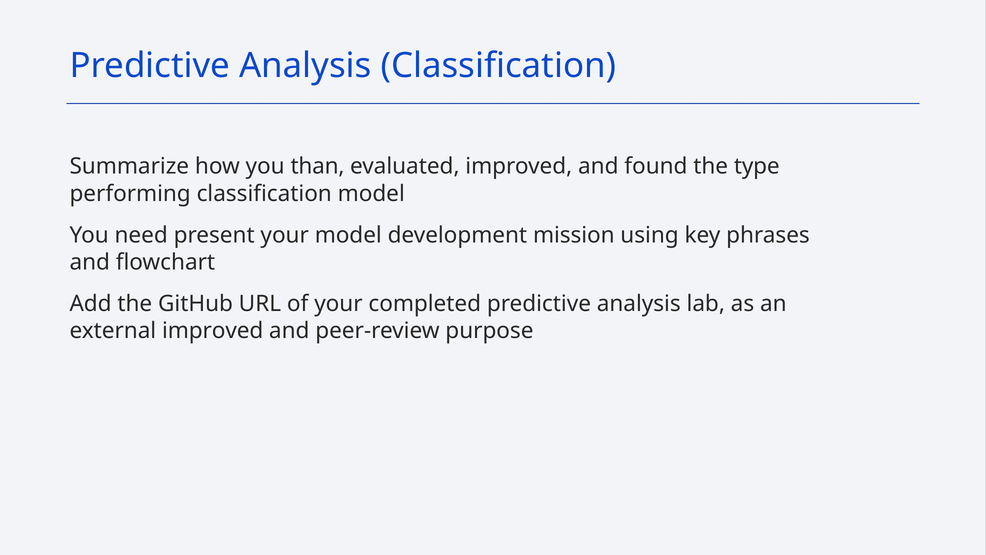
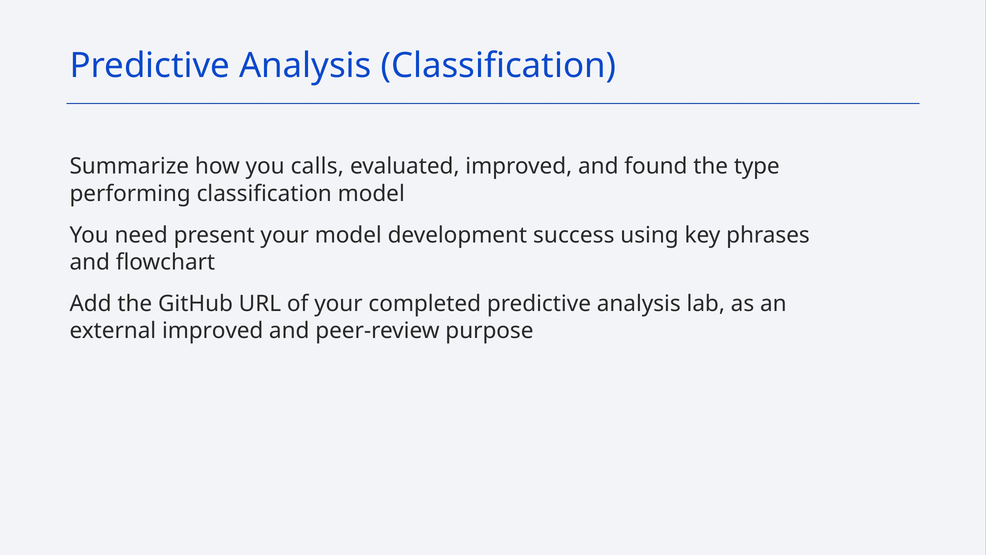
than: than -> calls (317, 166)
mission: mission -> success (574, 235)
